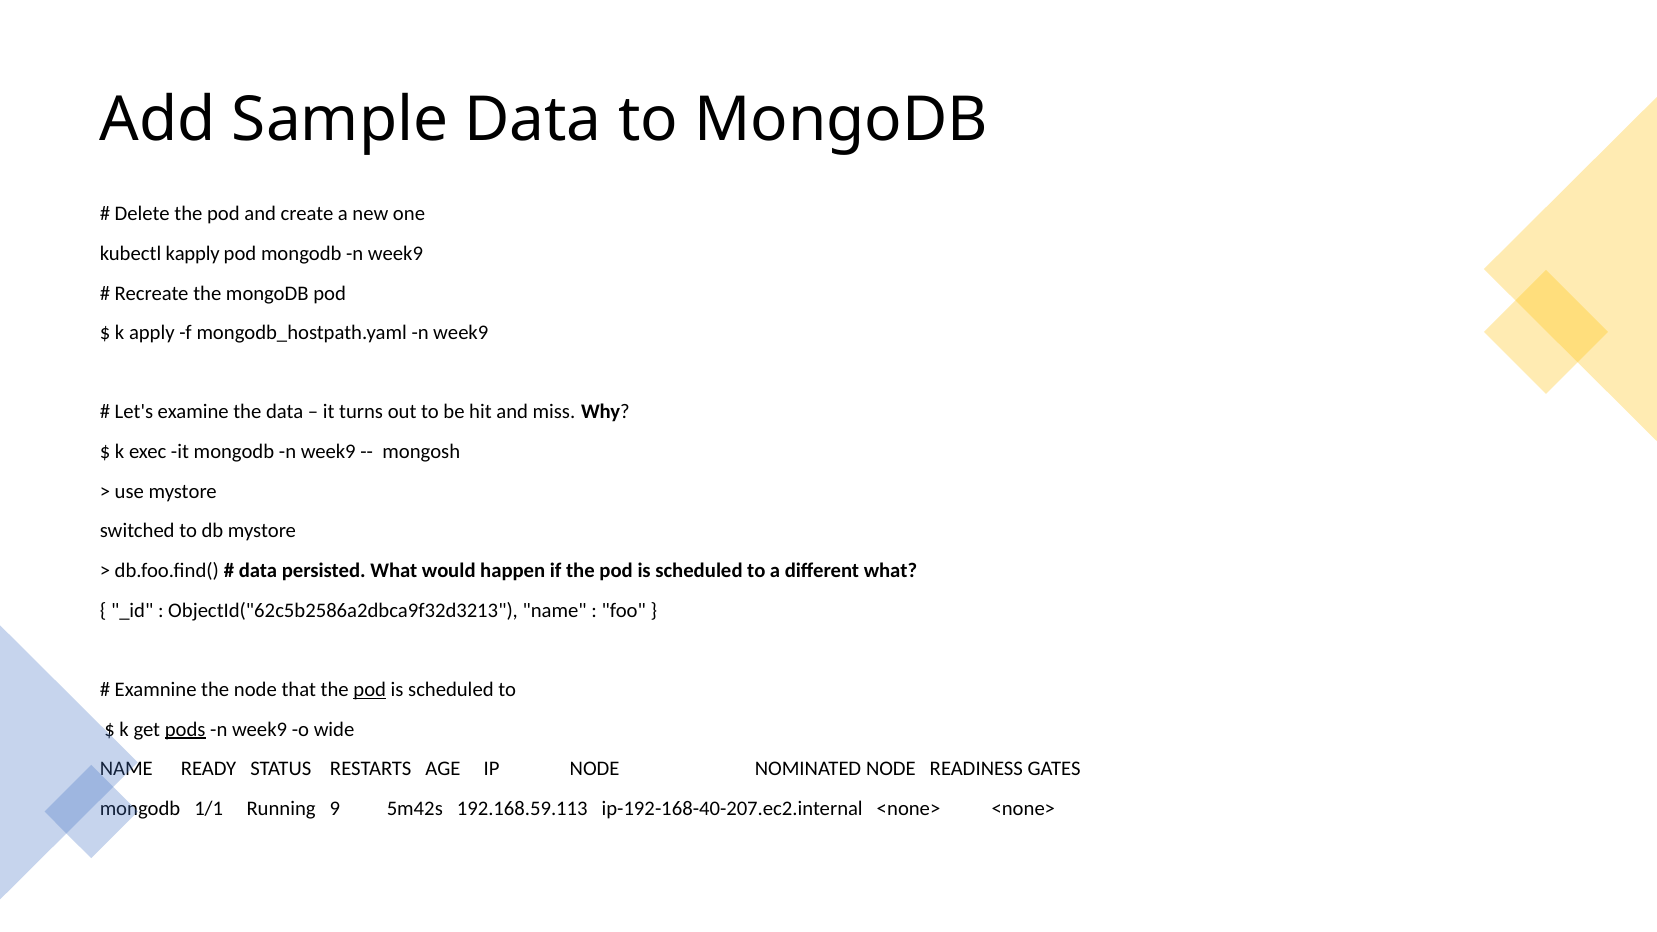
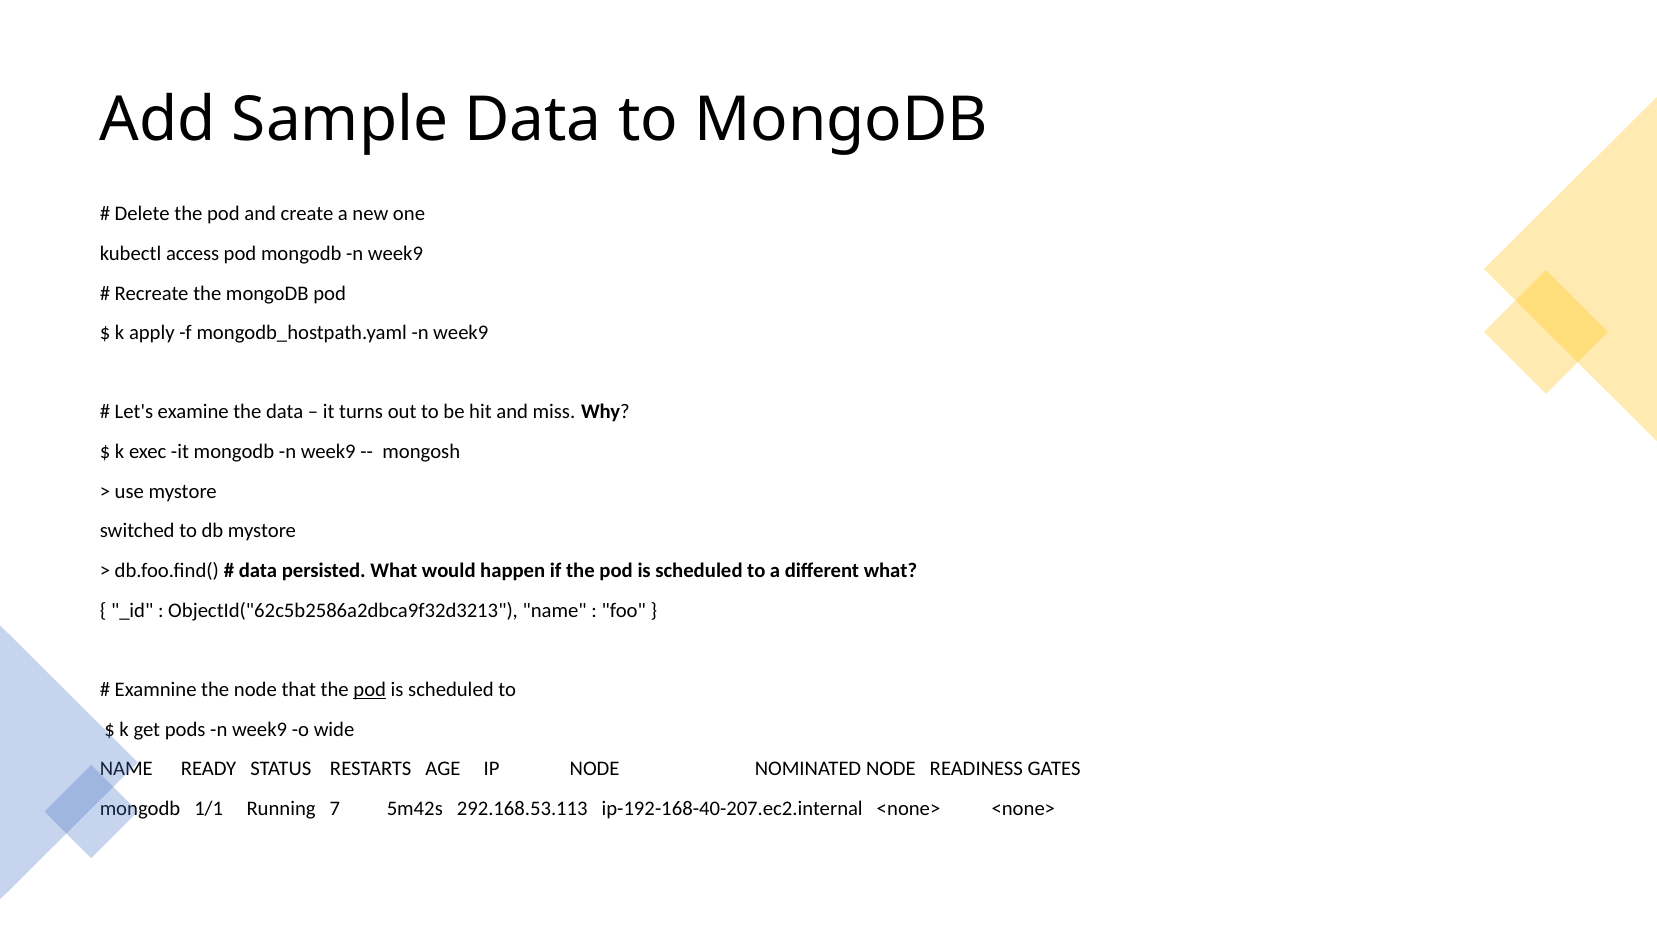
kapply: kapply -> access (193, 254)
pods underline: present -> none (185, 729)
9: 9 -> 7 (335, 808)
192.168.59.113: 192.168.59.113 -> 292.168.53.113 (522, 808)
